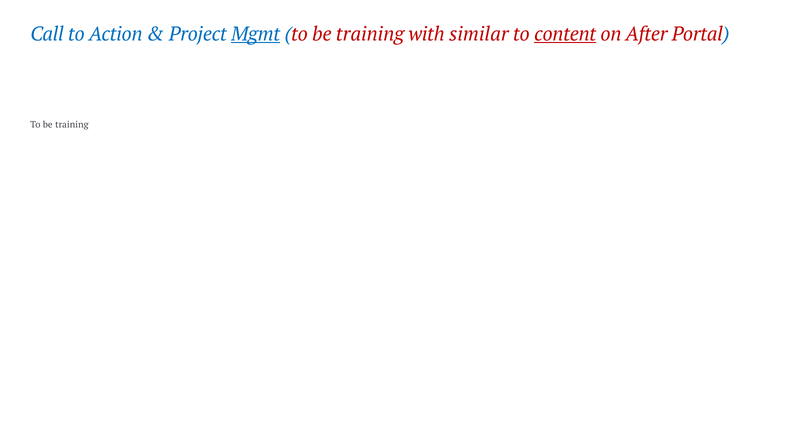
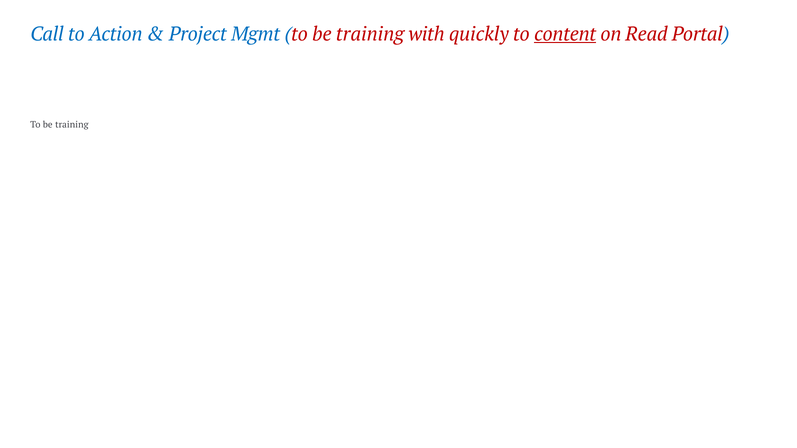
Mgmt underline: present -> none (256, 34)
similar: similar -> quickly (479, 34)
After: After -> Read (646, 34)
